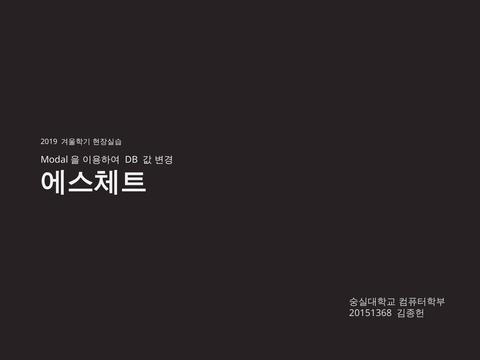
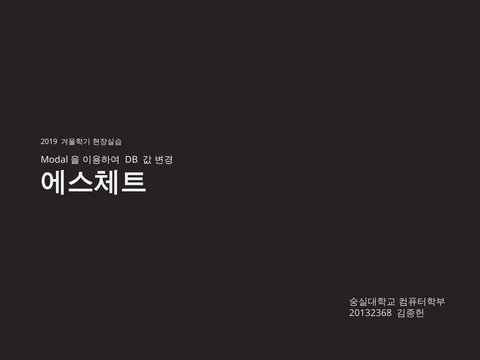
20151368: 20151368 -> 20132368 (370, 313)
